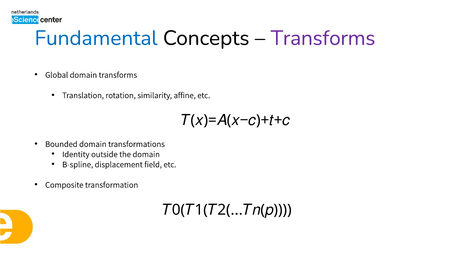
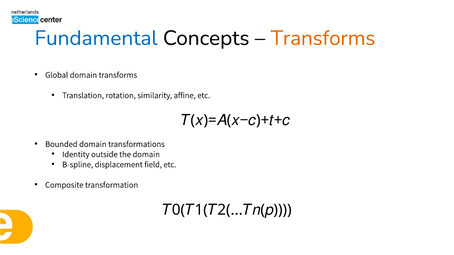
Transforms colour: purple -> orange (323, 38)
